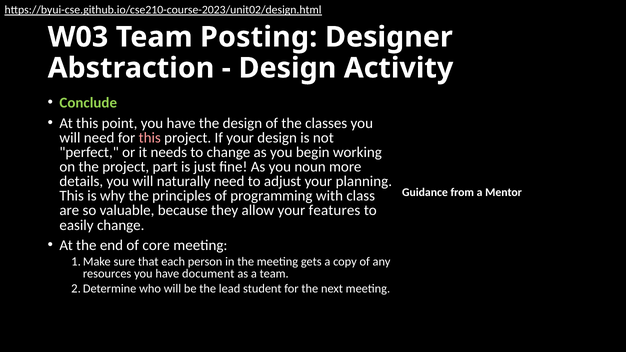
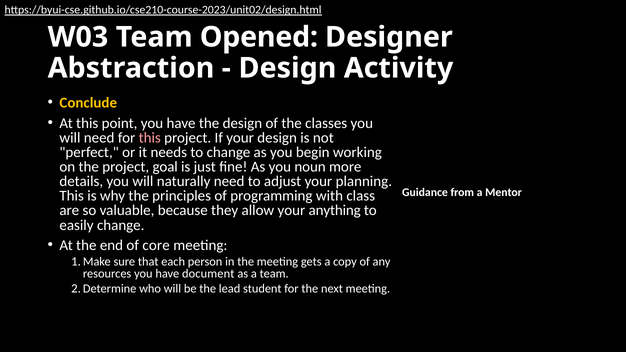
Posting: Posting -> Opened (259, 37)
Conclude colour: light green -> yellow (88, 103)
part: part -> goal (165, 167)
features: features -> anything (335, 211)
